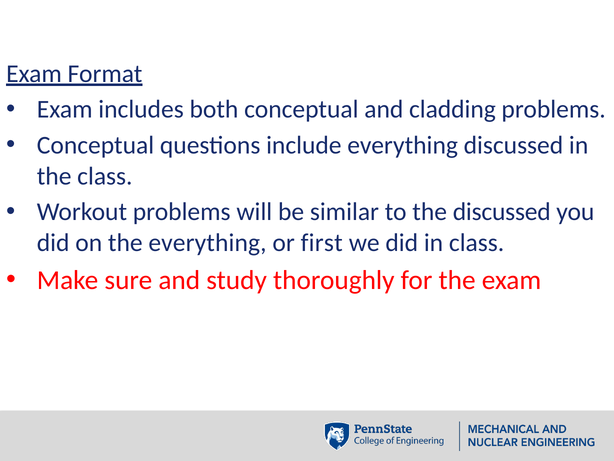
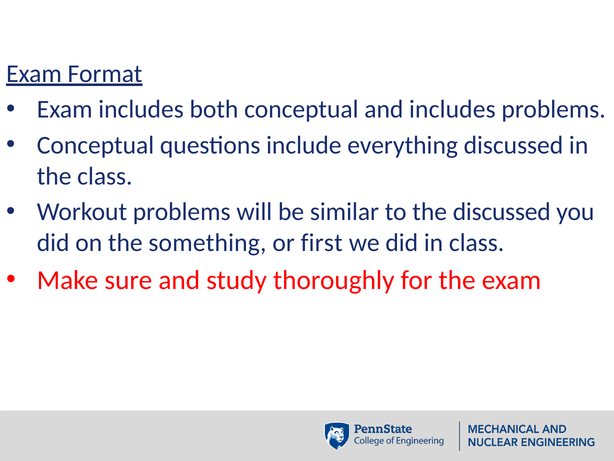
and cladding: cladding -> includes (452, 109)
the everything: everything -> something (207, 242)
